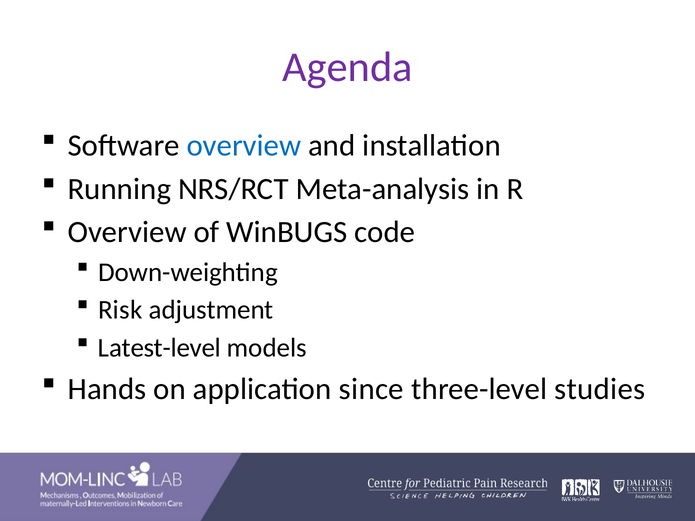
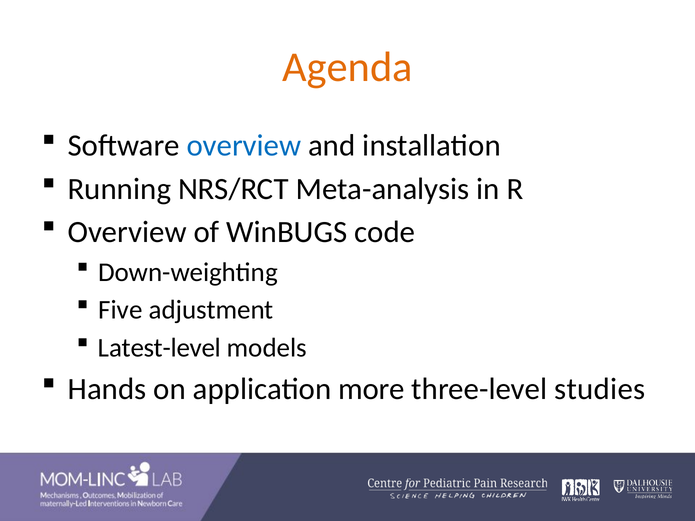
Agenda colour: purple -> orange (347, 67)
Risk: Risk -> Five (120, 310)
since: since -> more (372, 389)
